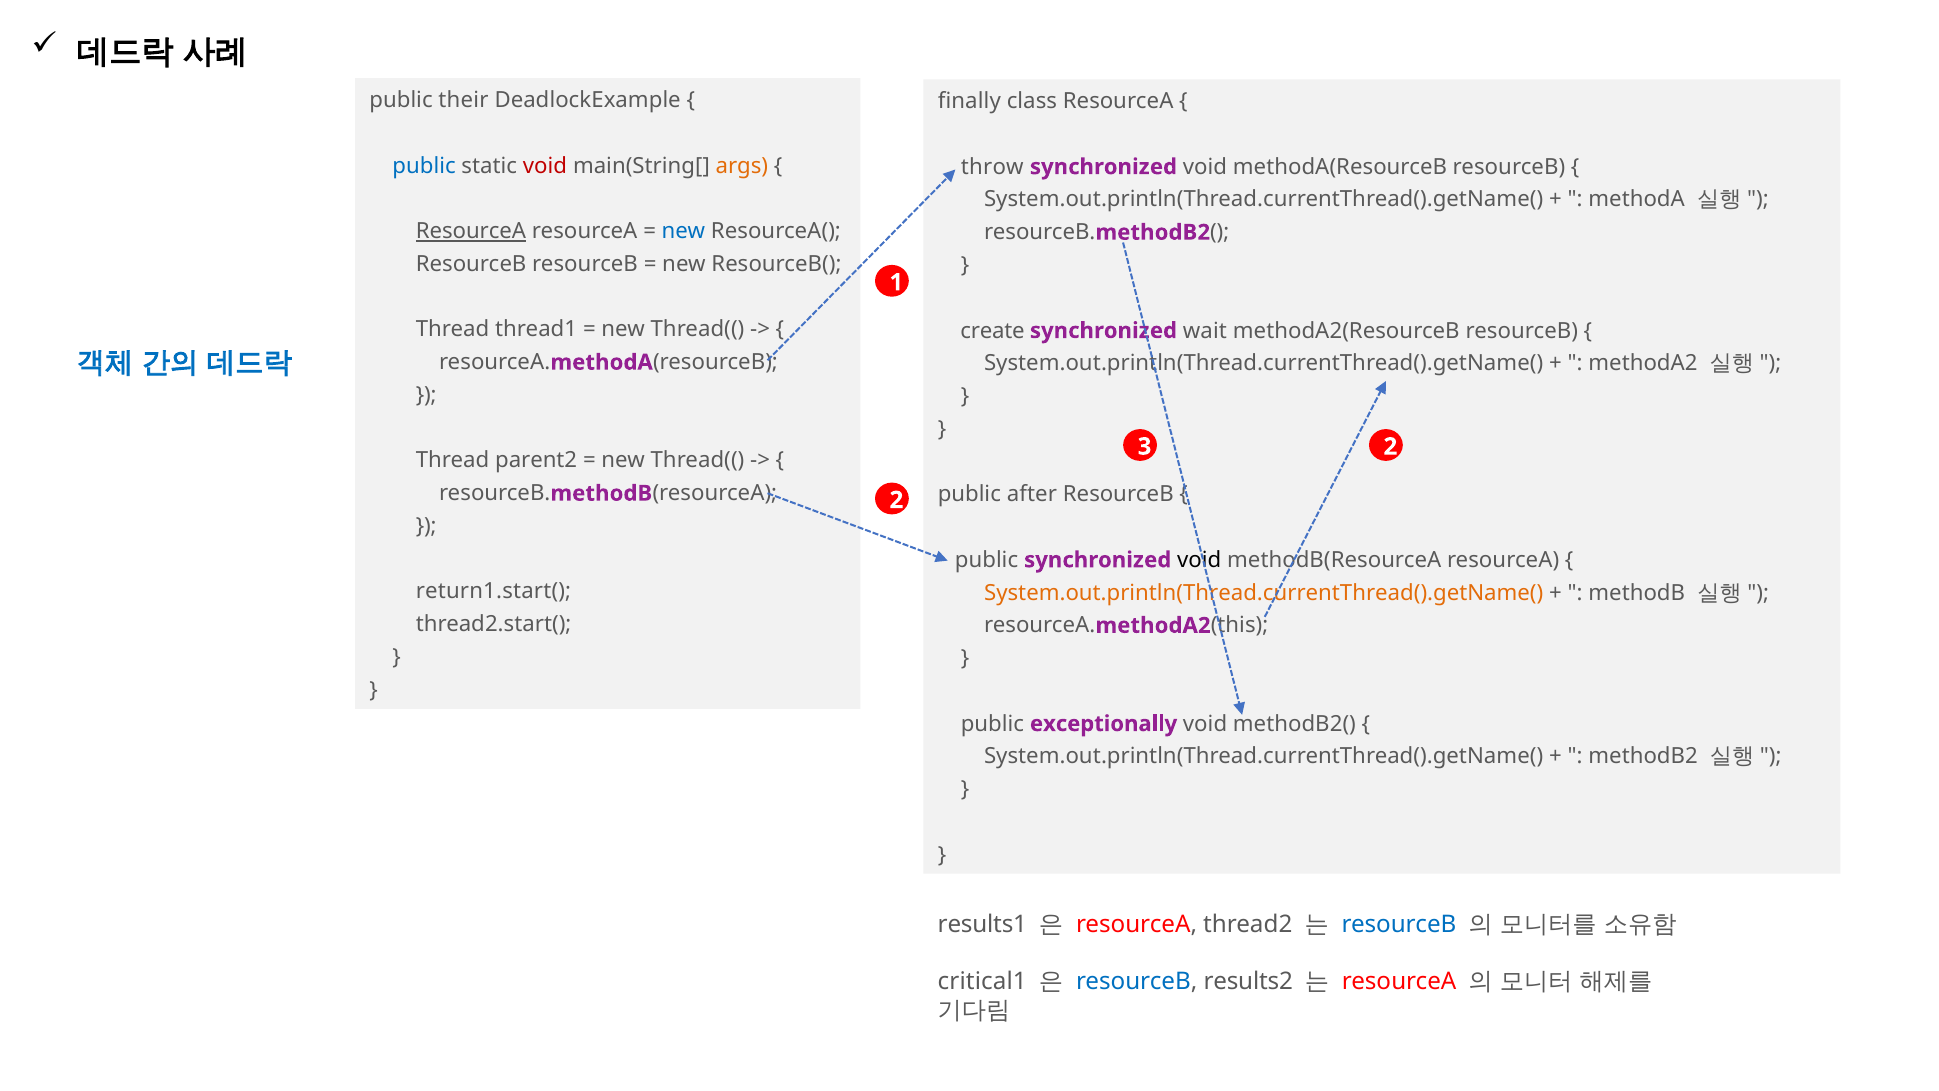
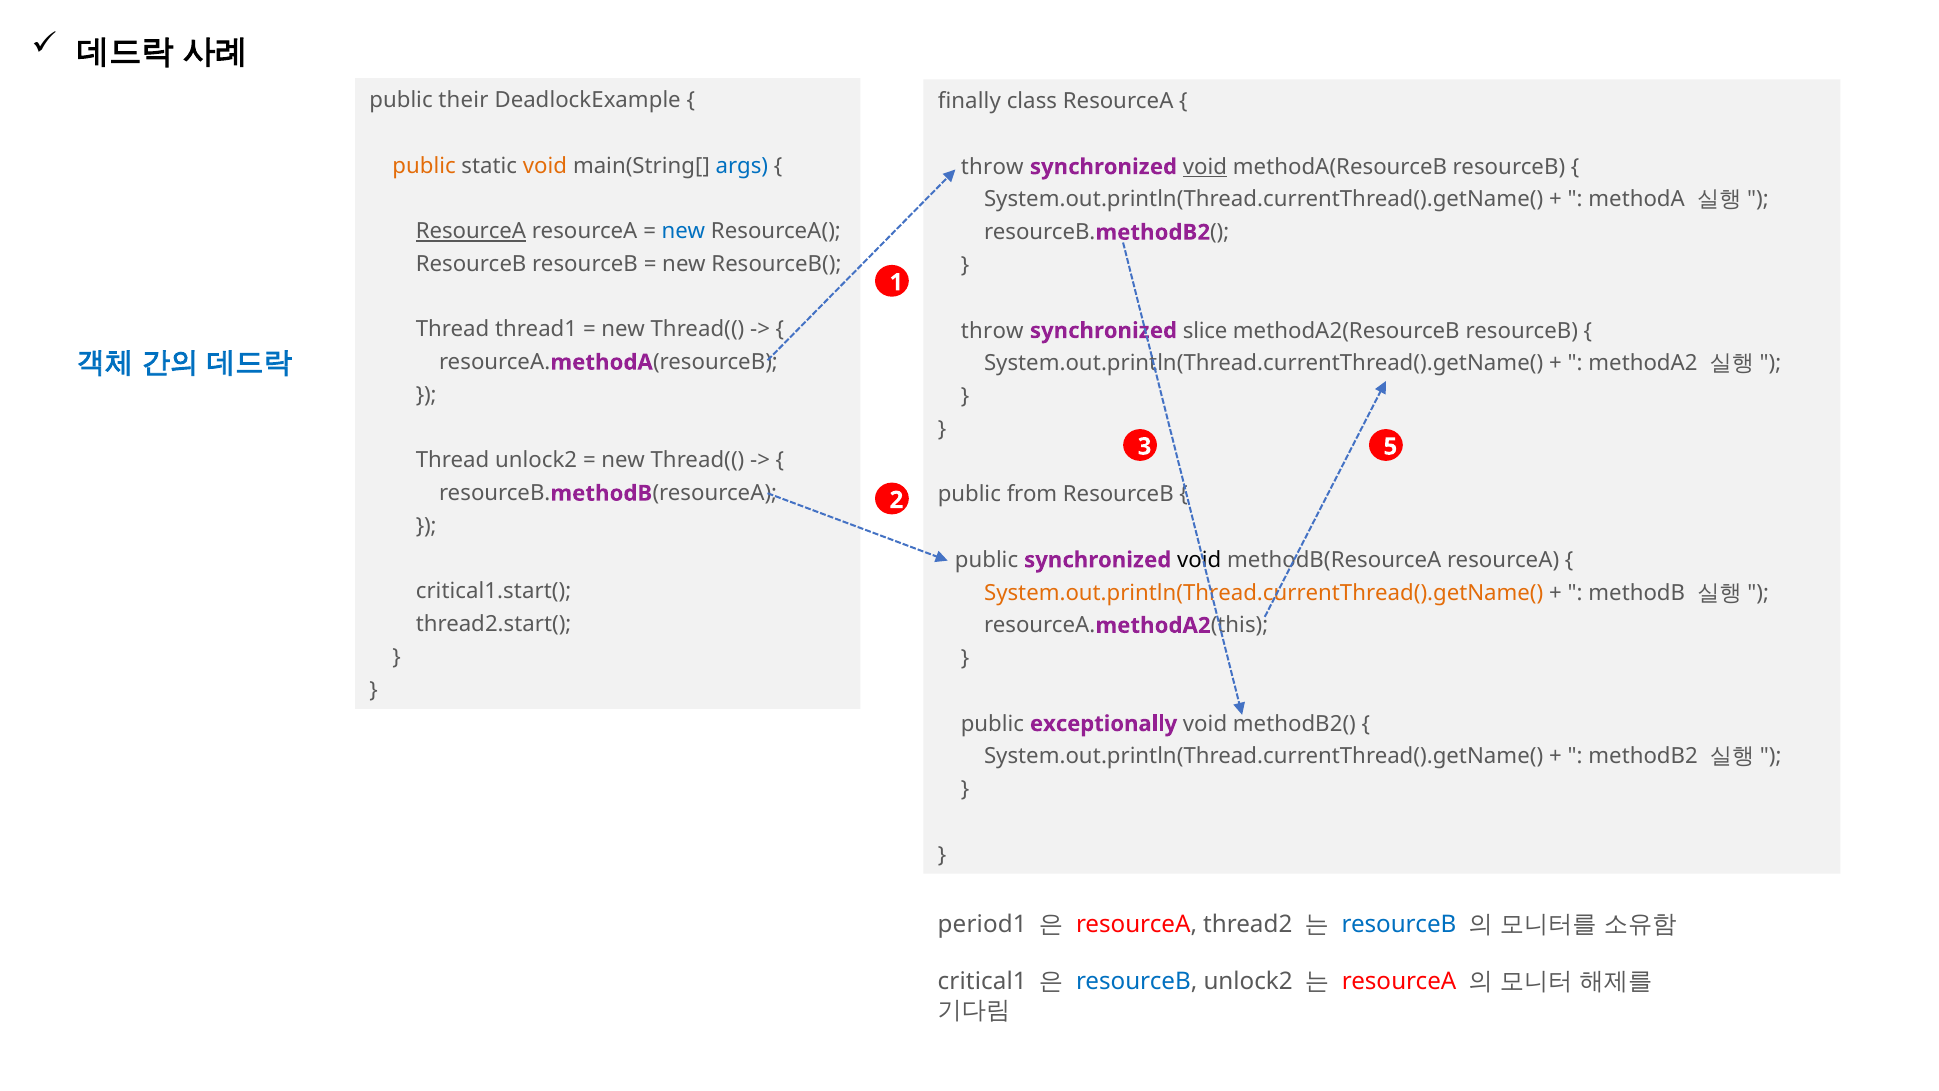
public colour: blue -> orange (424, 166)
void colour: red -> orange (545, 166)
args colour: orange -> blue (742, 166)
void underline: none -> present (1205, 167)
create: create -> throw (992, 331)
wait: wait -> slice (1205, 331)
3 2: 2 -> 5 (1390, 446)
Thread parent2: parent2 -> unlock2 (536, 460)
after: after -> from (1032, 494)
return1.start(: return1.start( -> critical1.start( (494, 591)
results1: results1 -> period1 (982, 924)
resourceB results2: results2 -> unlock2 (1248, 981)
